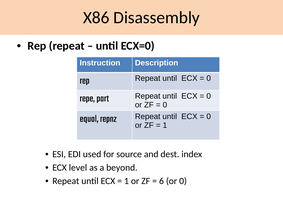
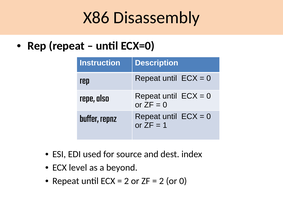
part: part -> also (103, 98)
equal: equal -> buffer (89, 119)
1: 1 -> 2 (126, 181)
6: 6 -> 2 (161, 181)
